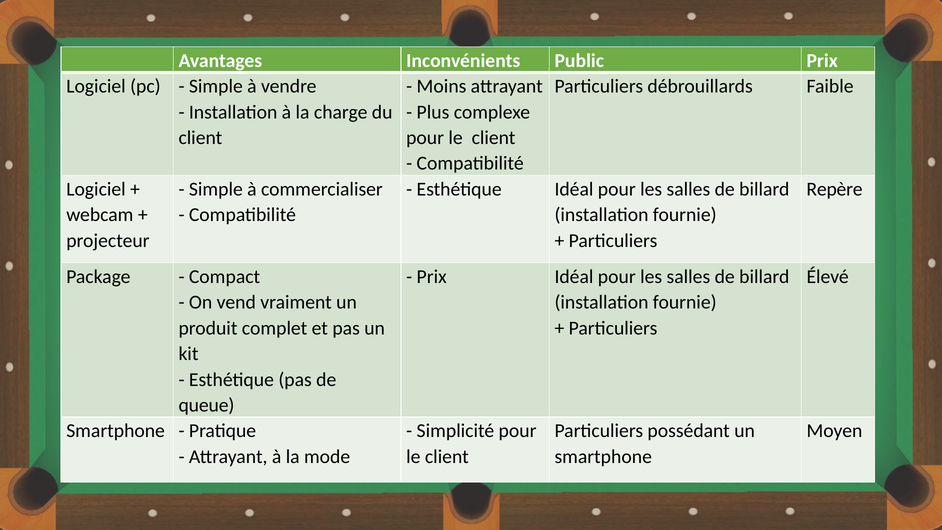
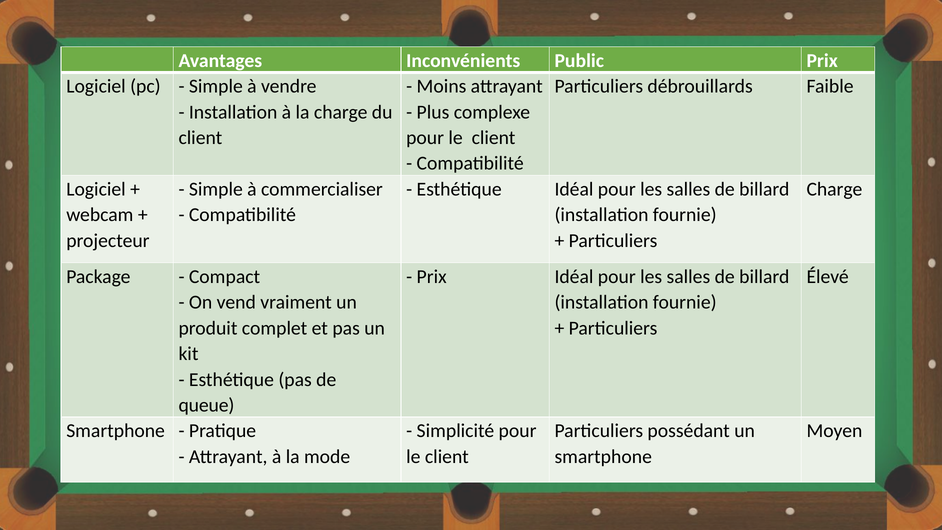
Repère: Repère -> Charge (834, 189)
